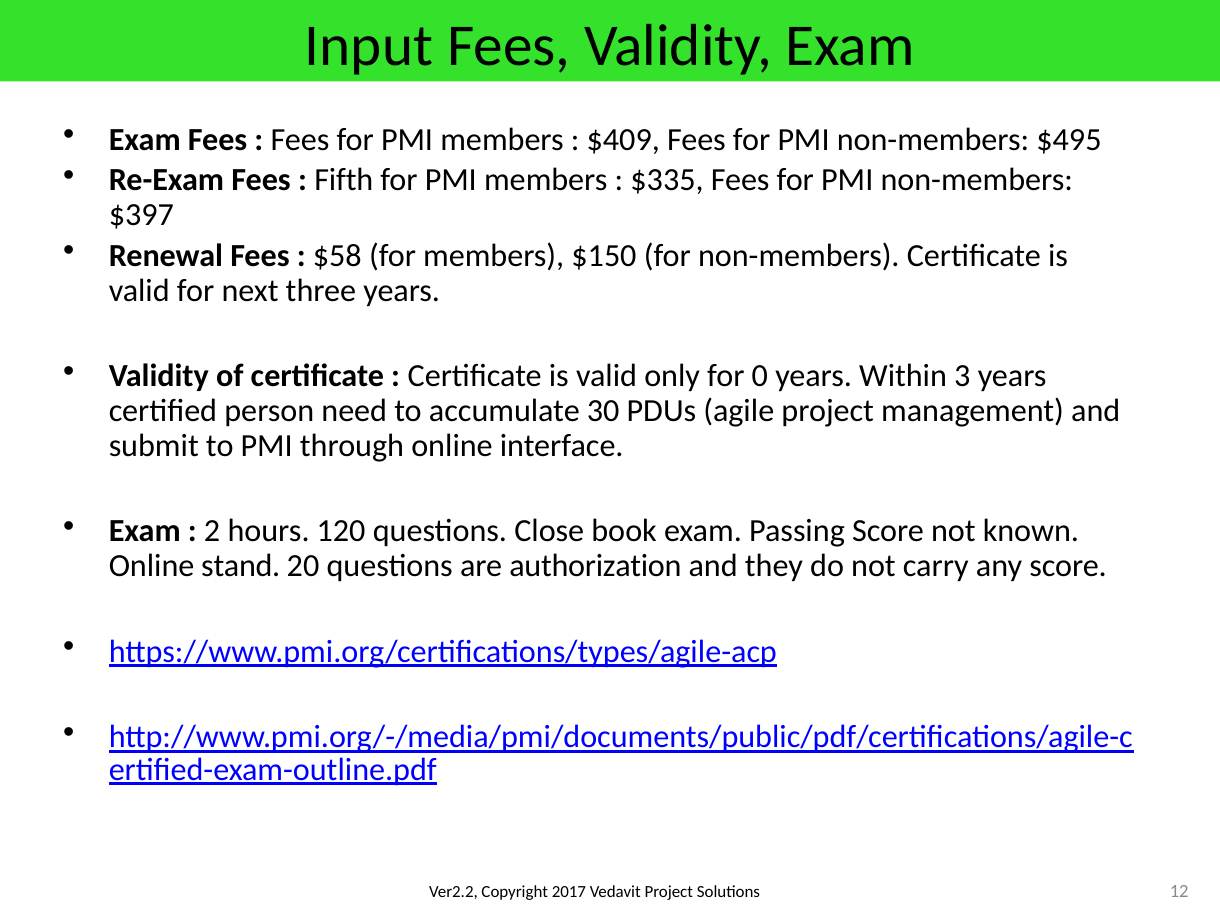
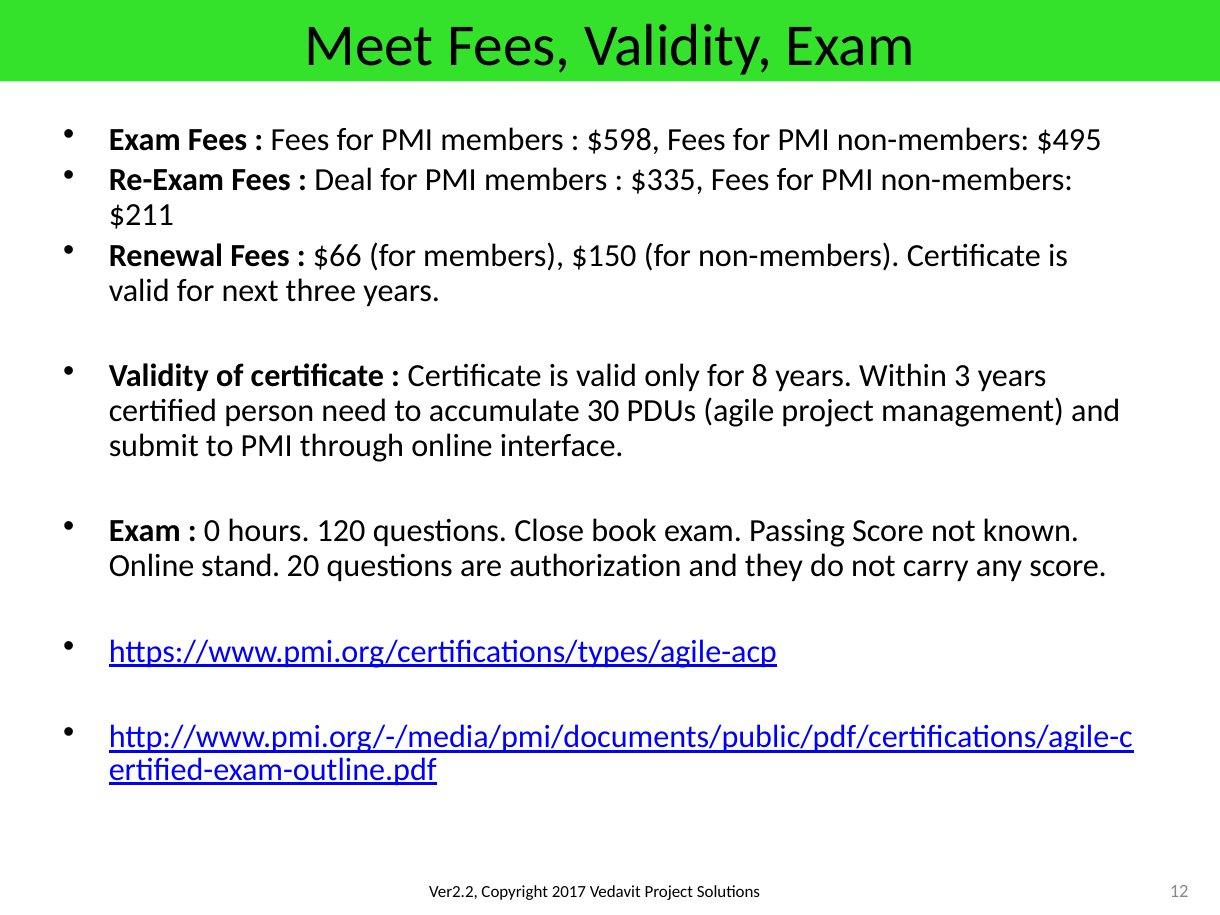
Input: Input -> Meet (369, 46)
$409: $409 -> $598 (623, 139)
Fifth: Fifth -> Deal (344, 180)
$397: $397 -> $211 (141, 215)
$58: $58 -> $66 (337, 256)
0: 0 -> 8 (760, 376)
2: 2 -> 0 (212, 531)
